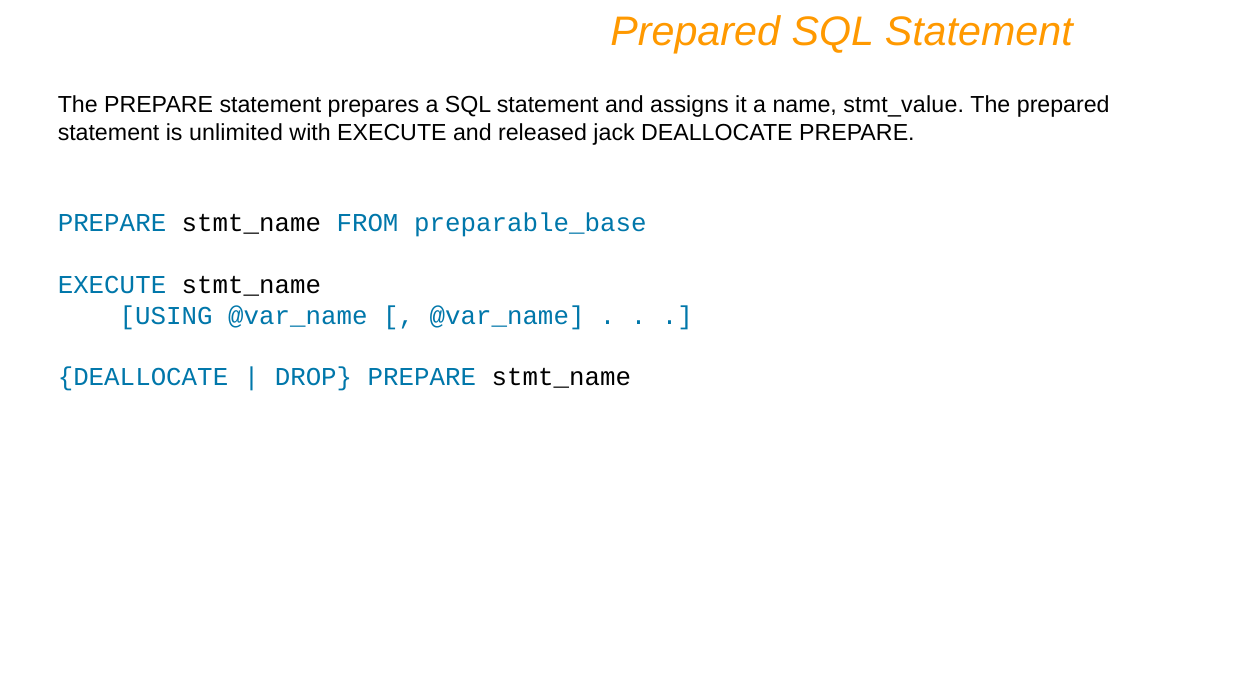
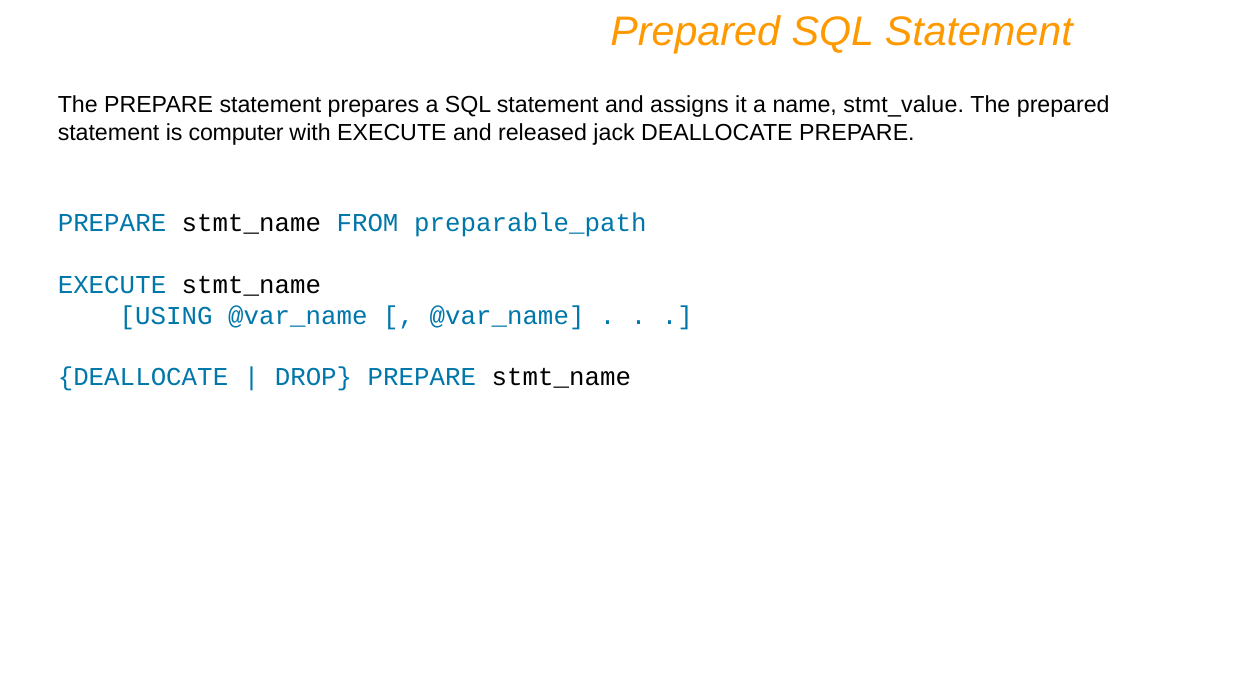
unlimited: unlimited -> computer (236, 133)
preparable_base: preparable_base -> preparable_path (530, 223)
